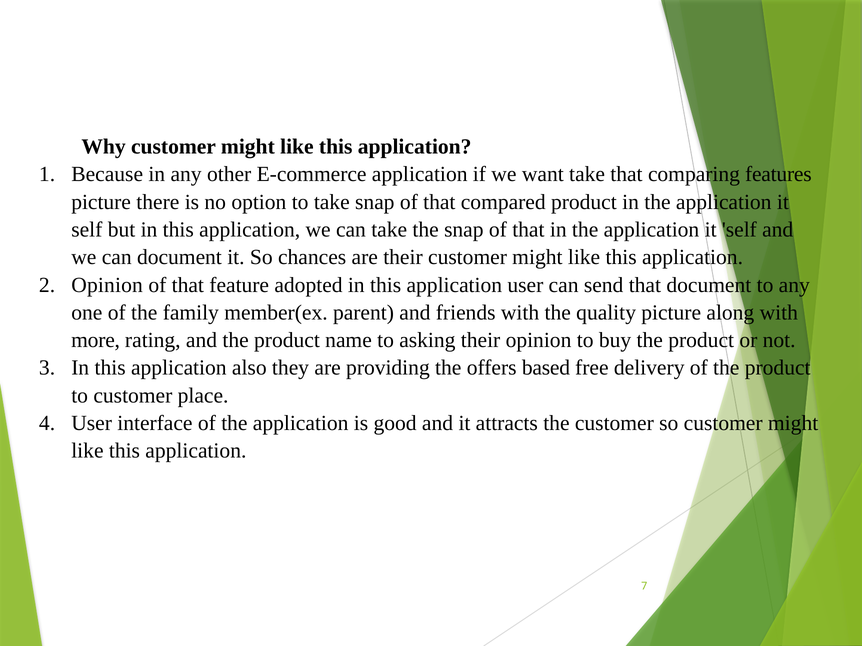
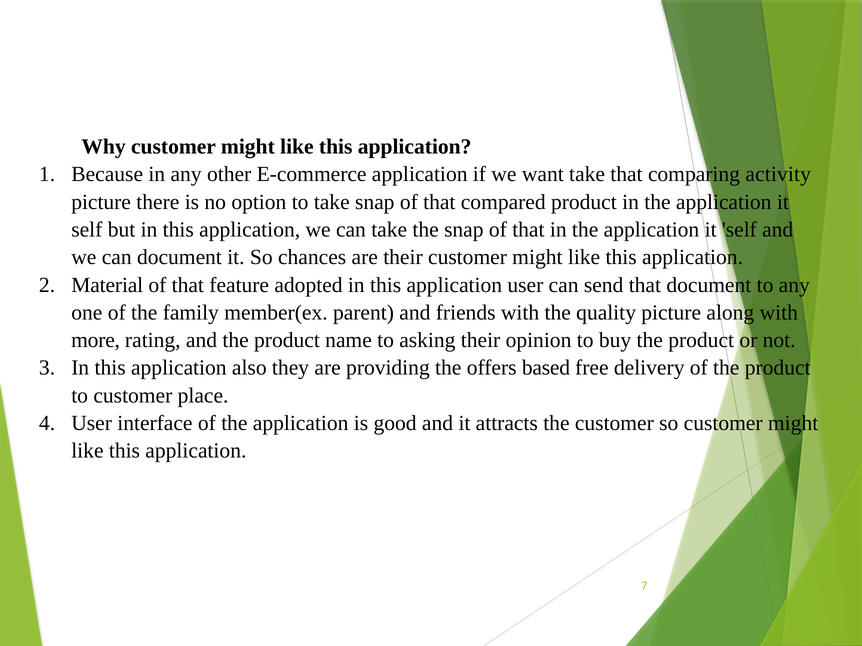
features: features -> activity (778, 174)
Opinion: Opinion -> Material (107, 285)
